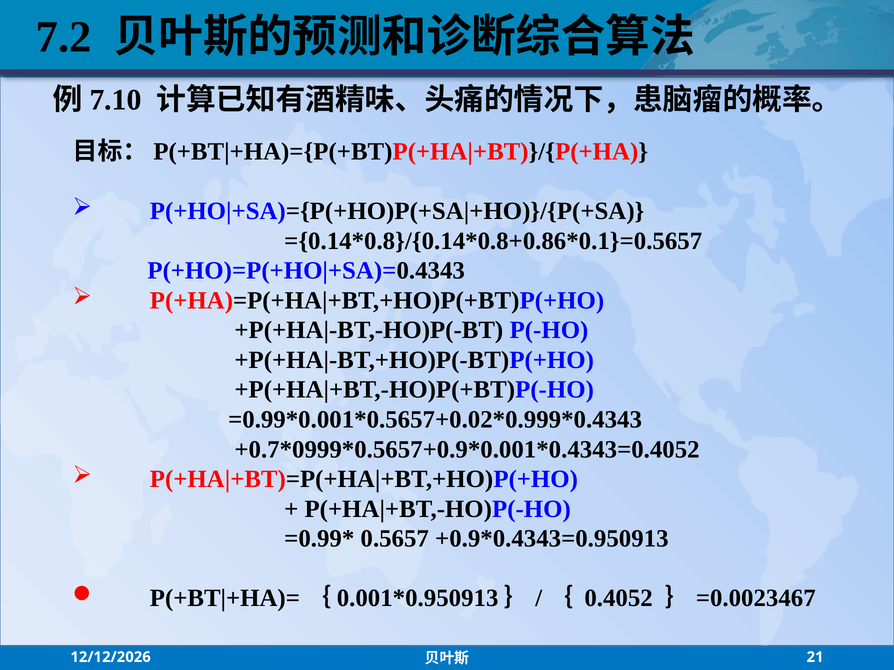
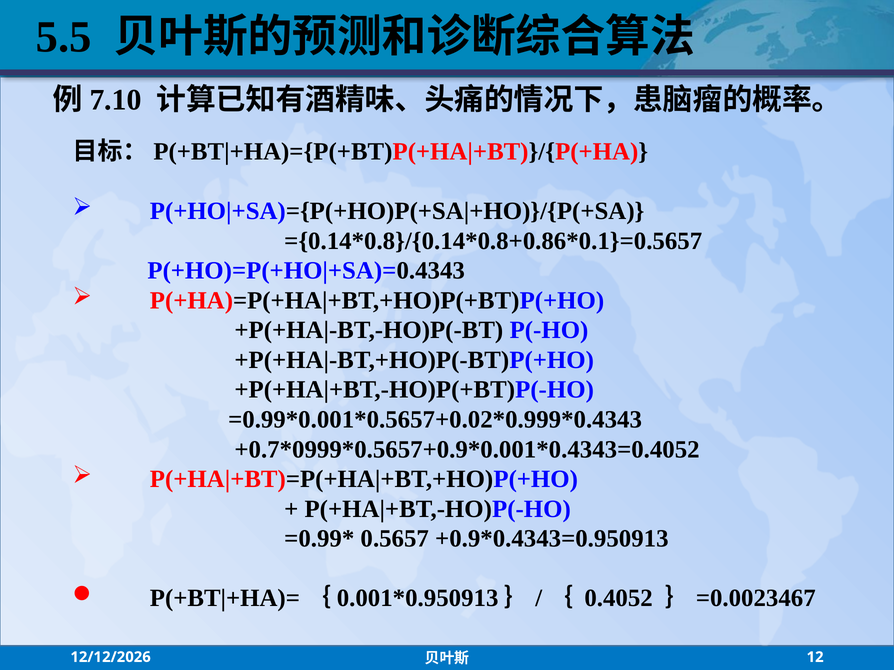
7.2: 7.2 -> 5.5 (64, 37)
21: 21 -> 12 (815, 658)
